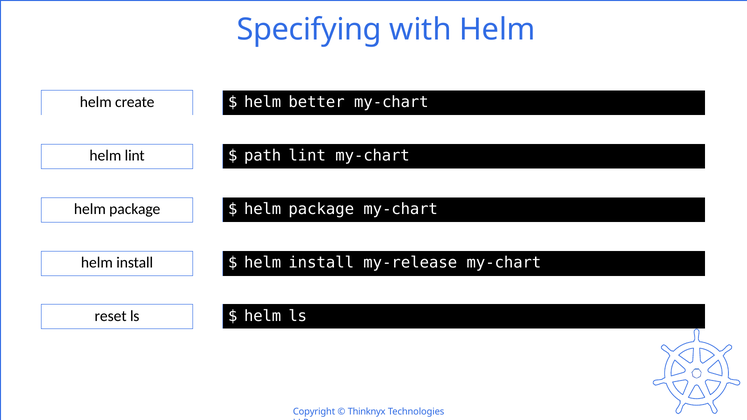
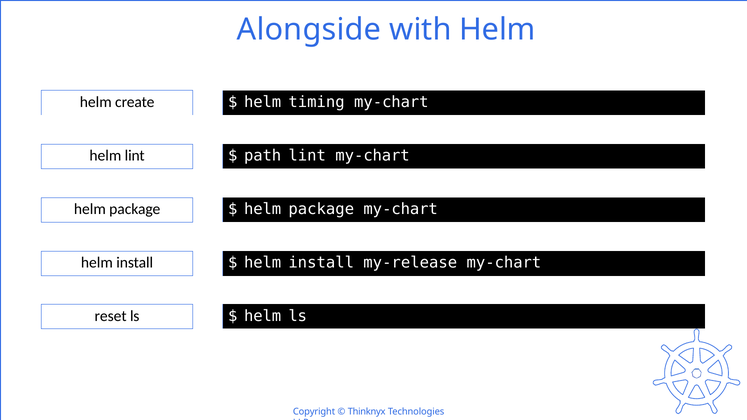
Specifying: Specifying -> Alongside (309, 30)
better: better -> timing (317, 102)
